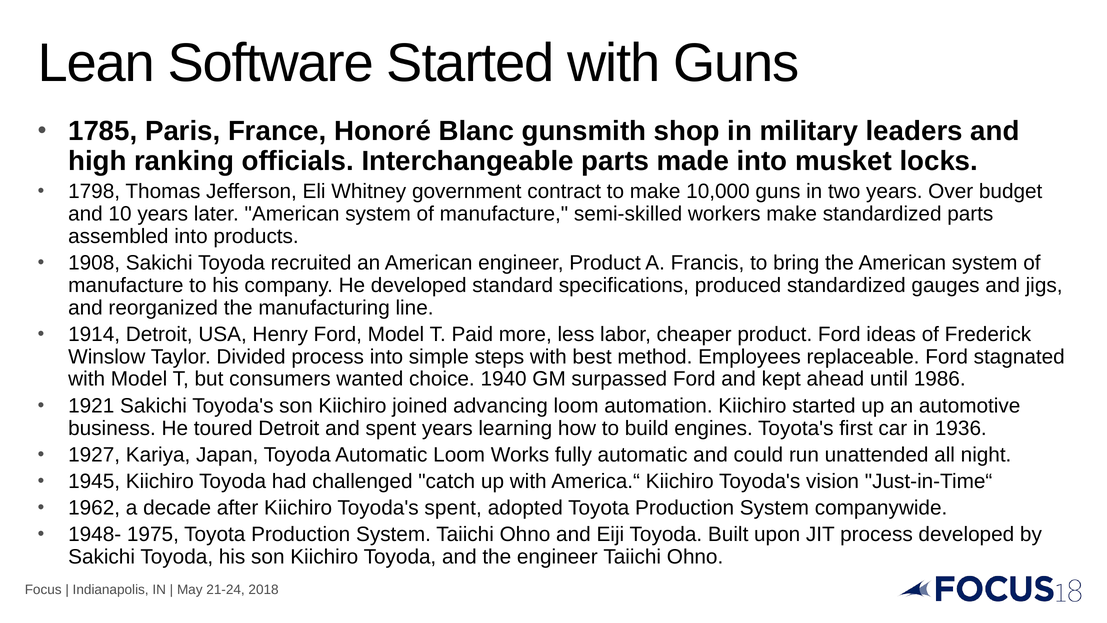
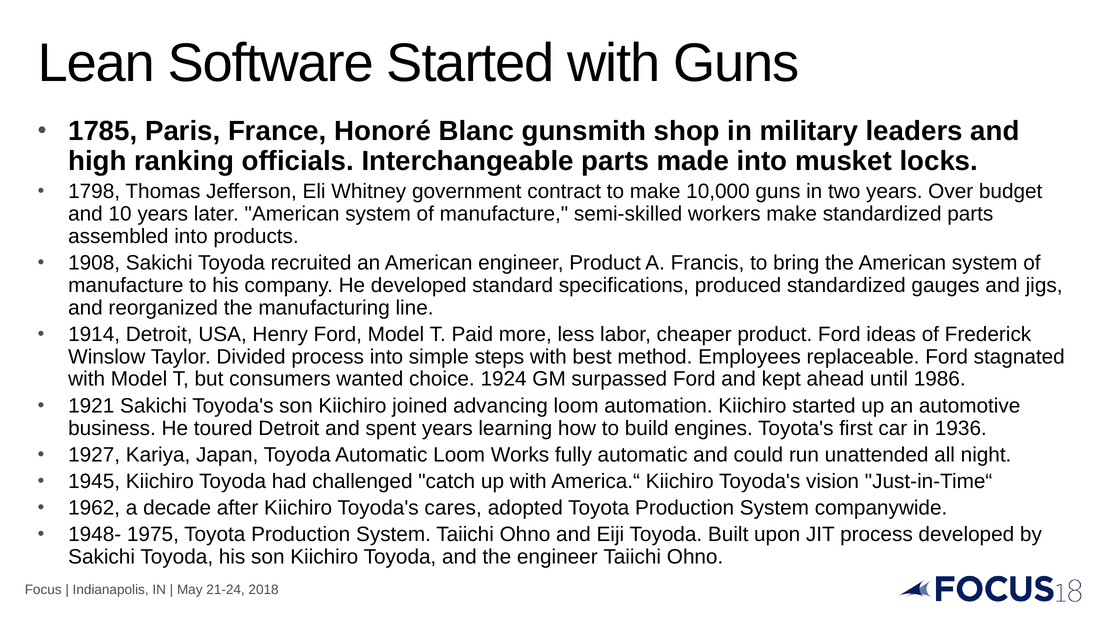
1940: 1940 -> 1924 (504, 379)
Toyoda's spent: spent -> cares (453, 508)
